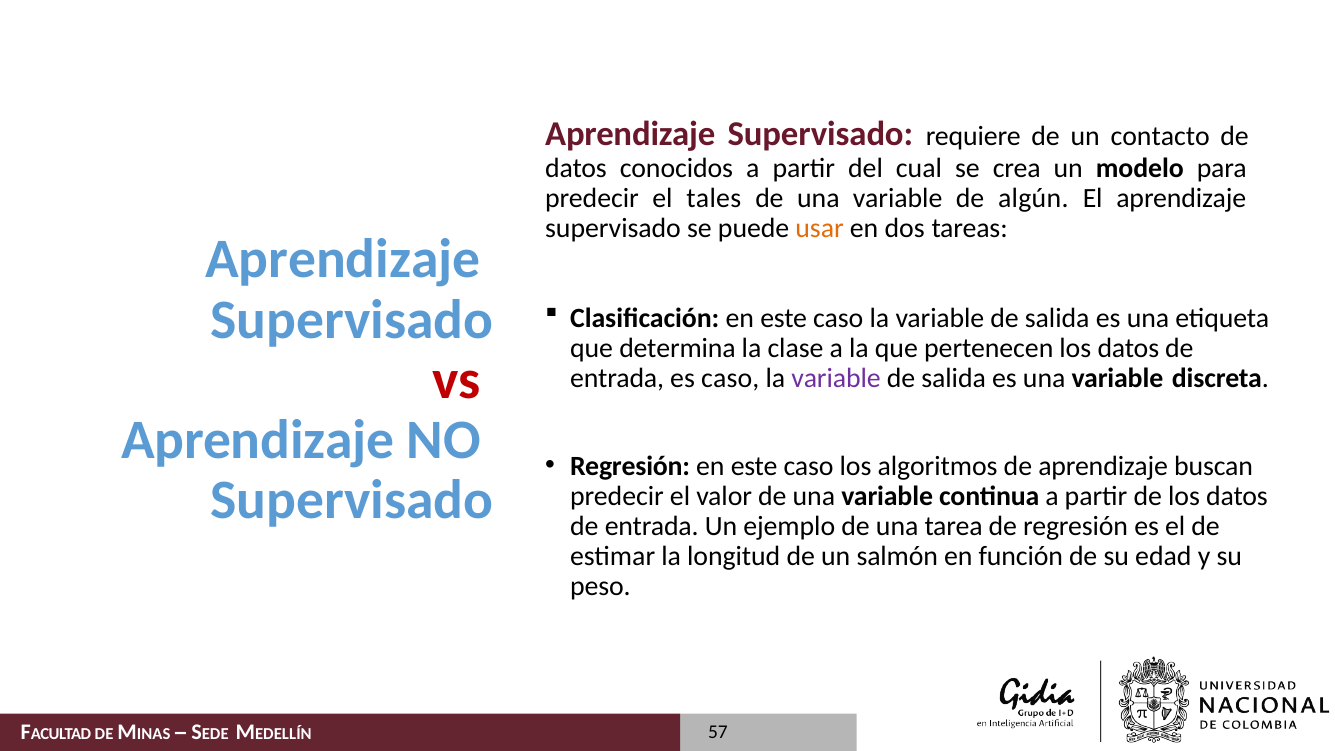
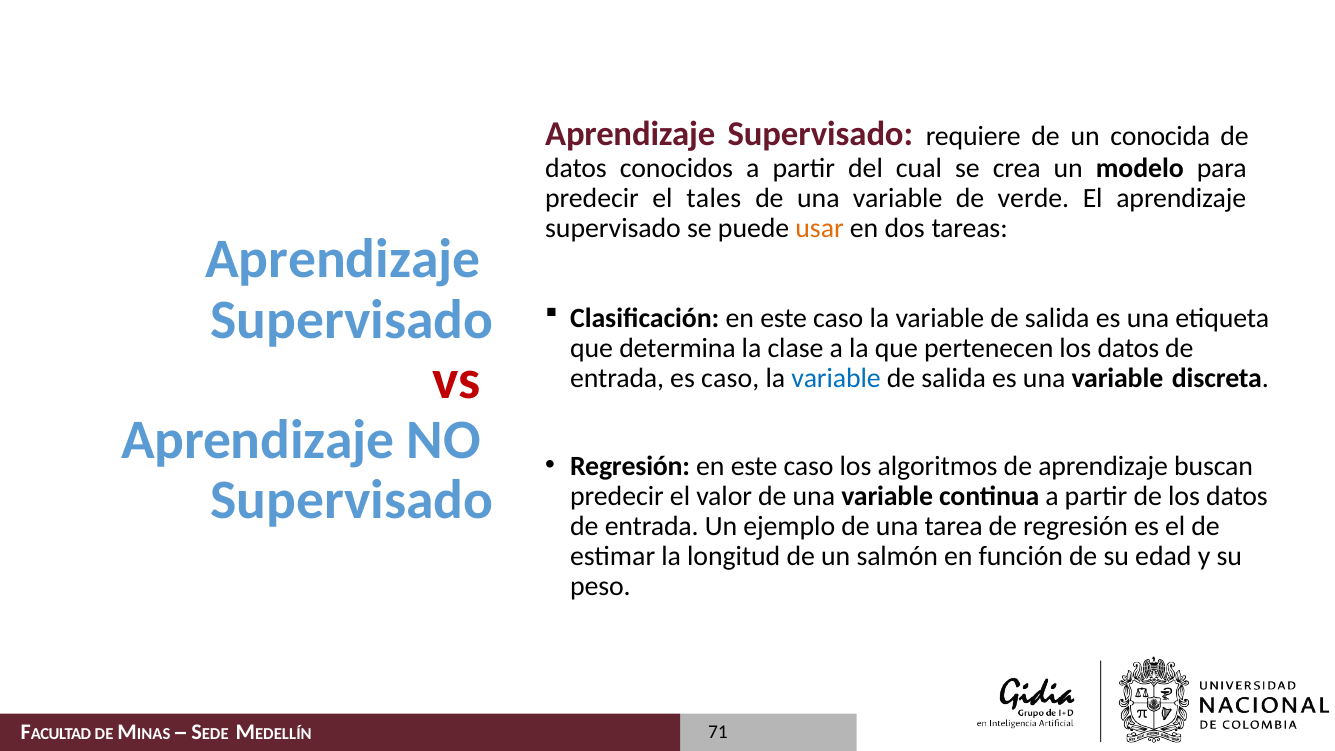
contacto: contacto -> conocida (1160, 137)
algún: algún -> verde (1033, 198)
variable colour: purple -> blue (836, 378)
57: 57 -> 71 (718, 732)
